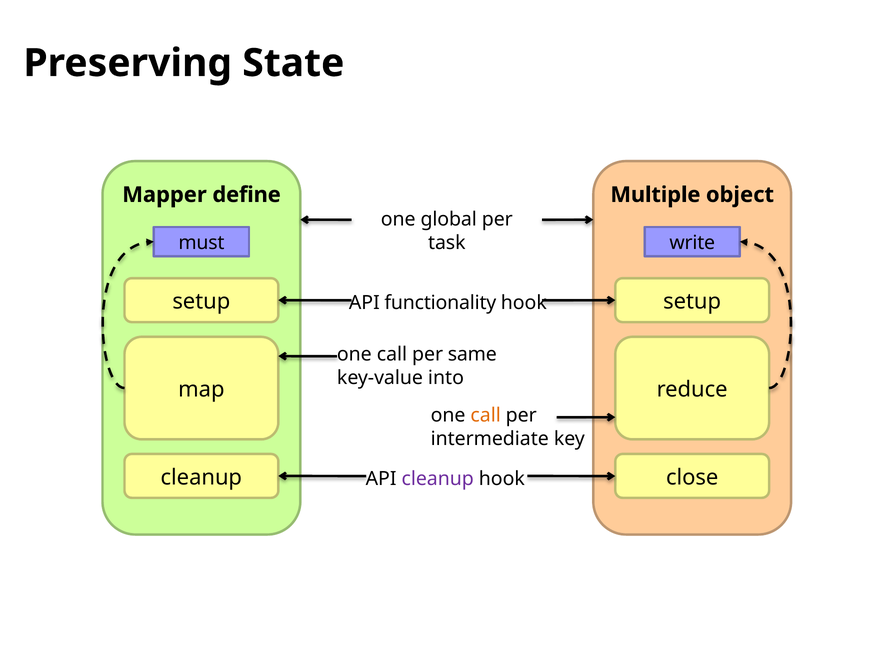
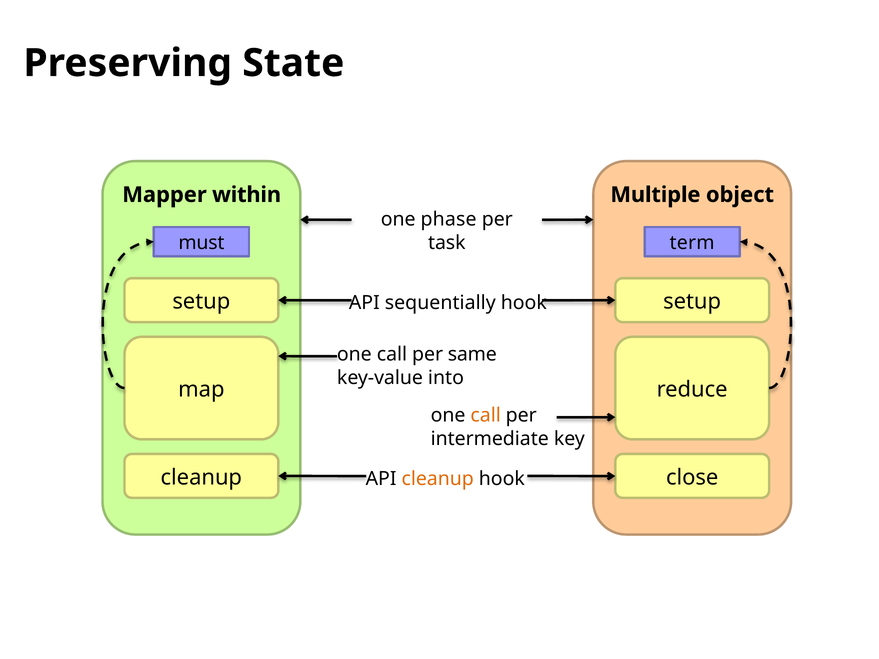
define: define -> within (247, 195)
global: global -> phase (449, 219)
write: write -> term (692, 243)
functionality: functionality -> sequentially (440, 303)
cleanup colour: purple -> orange (438, 479)
